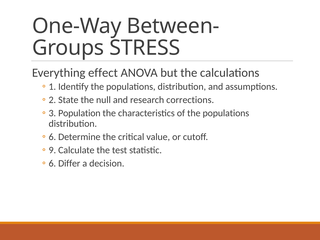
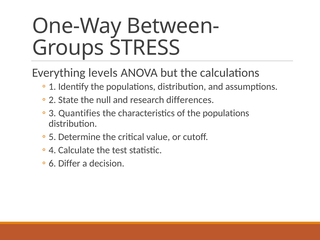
effect: effect -> levels (103, 73)
corrections: corrections -> differences (190, 100)
Population: Population -> Quantifies (79, 113)
6: 6 -> 5 (52, 137)
9: 9 -> 4 (52, 150)
